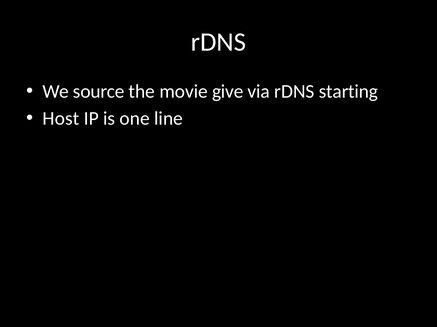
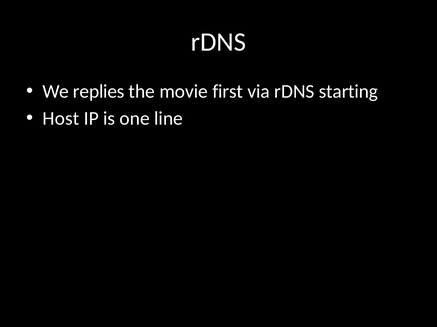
source: source -> replies (99, 92)
give: give -> first (228, 92)
